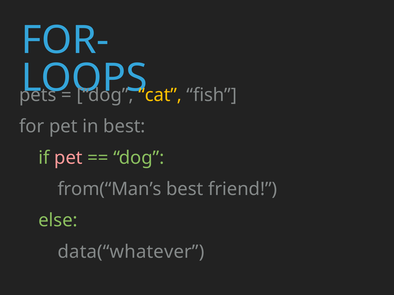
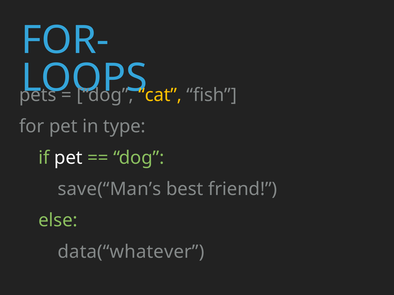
in best: best -> type (124, 127)
pet colour: pink -> white (68, 158)
from(“Man’s: from(“Man’s -> save(“Man’s (109, 189)
